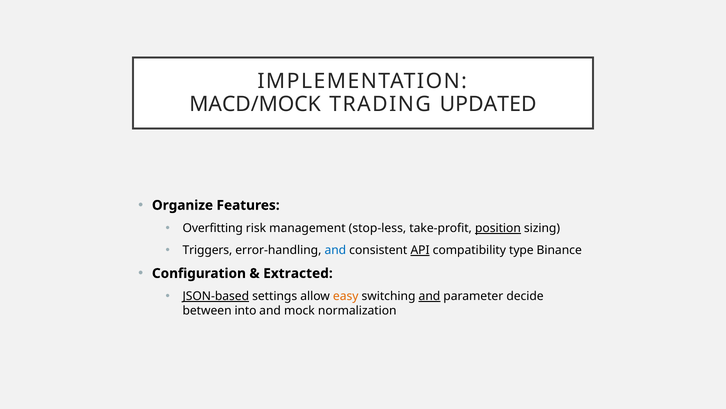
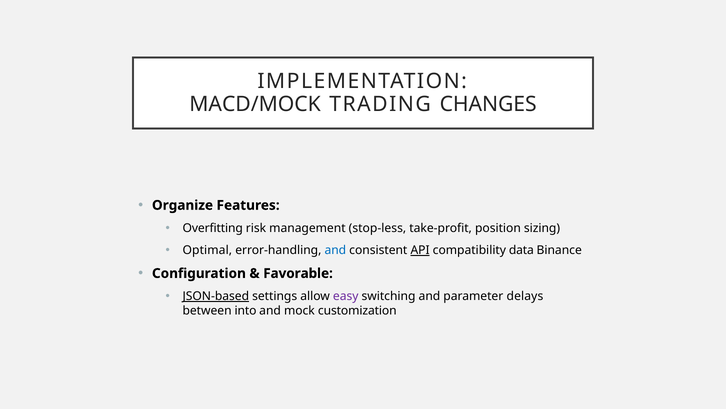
UPDATED: UPDATED -> CHANGES (488, 104)
position underline: present -> none (498, 228)
Triggers: Triggers -> Optimal (207, 250)
type: type -> data (521, 250)
Extracted: Extracted -> Favorable (298, 273)
easy colour: orange -> purple (346, 296)
and underline: present -> none (429, 296)
decide: decide -> delays (525, 296)
normalization: normalization -> customization (357, 310)
